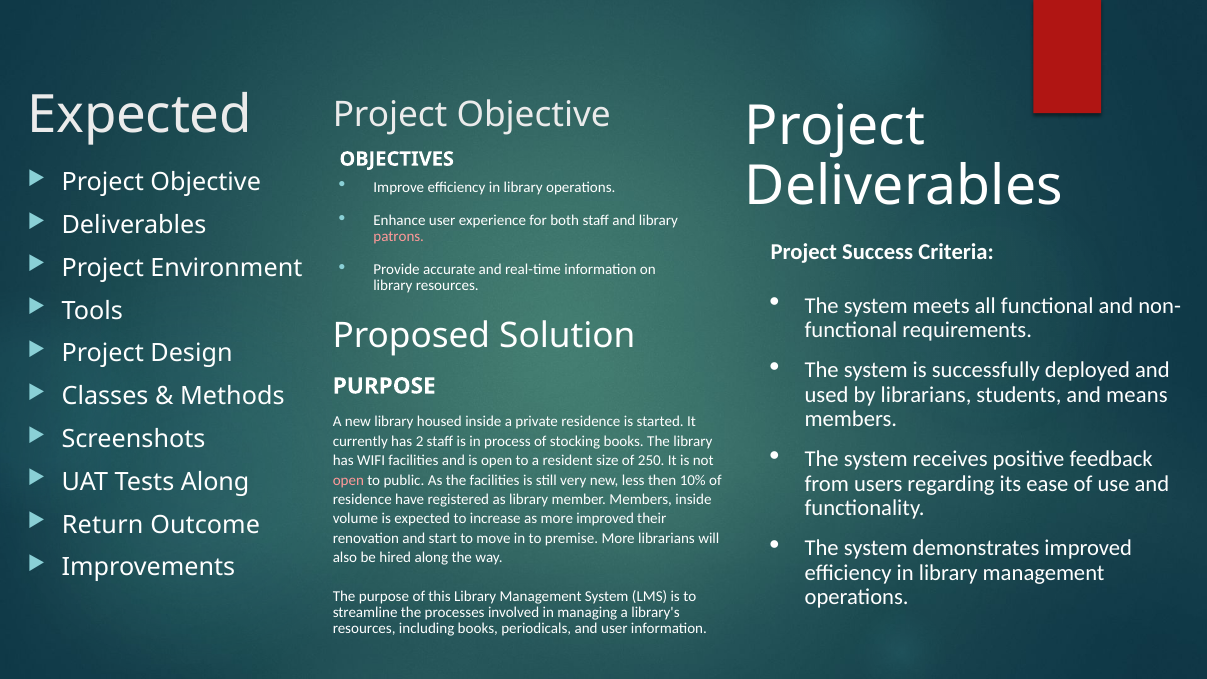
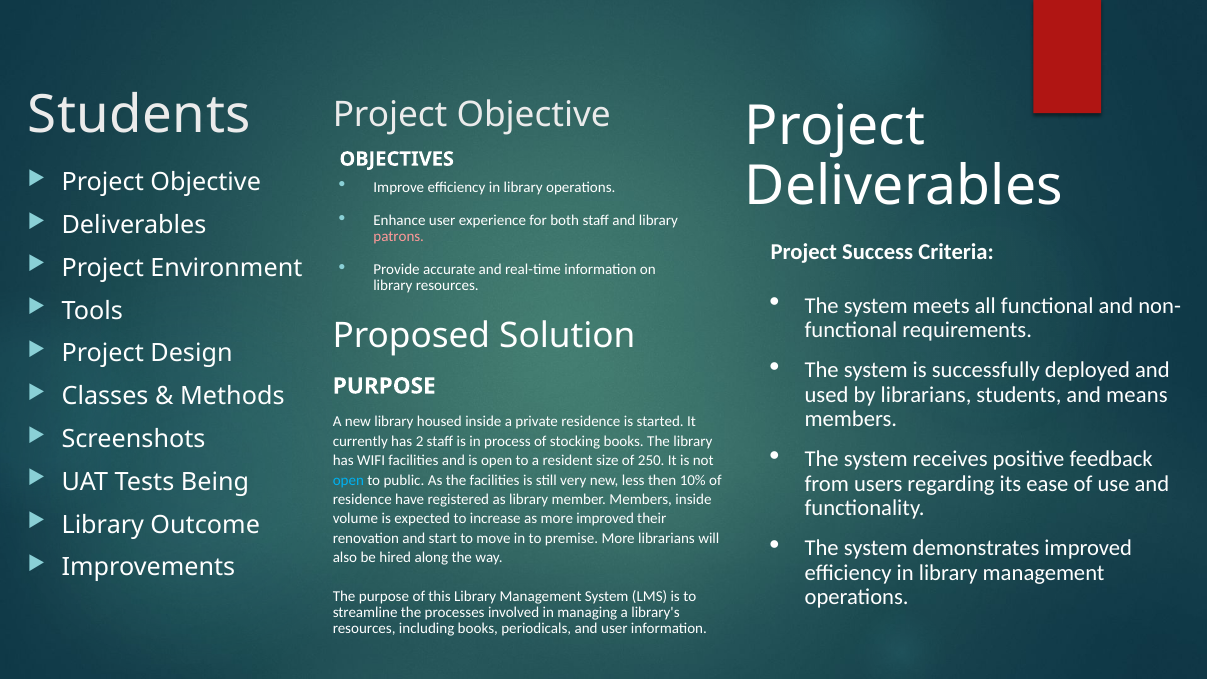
Expected: Expected -> Students (139, 115)
Tests Along: Along -> Being (215, 482)
open colour: pink -> light blue (348, 480)
Return: Return -> Library (103, 525)
